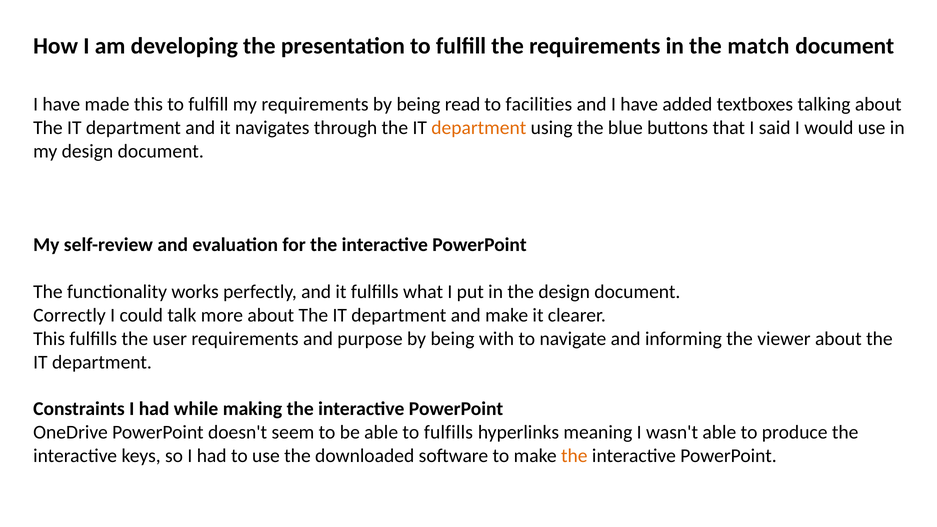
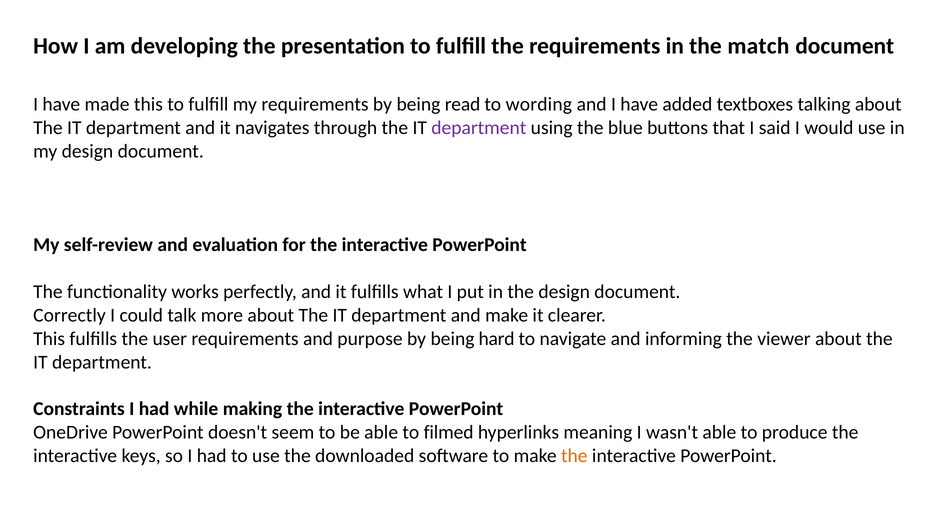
facilities: facilities -> wording (539, 104)
department colour: orange -> purple (479, 128)
with: with -> hard (497, 339)
to fulfills: fulfills -> filmed (449, 432)
